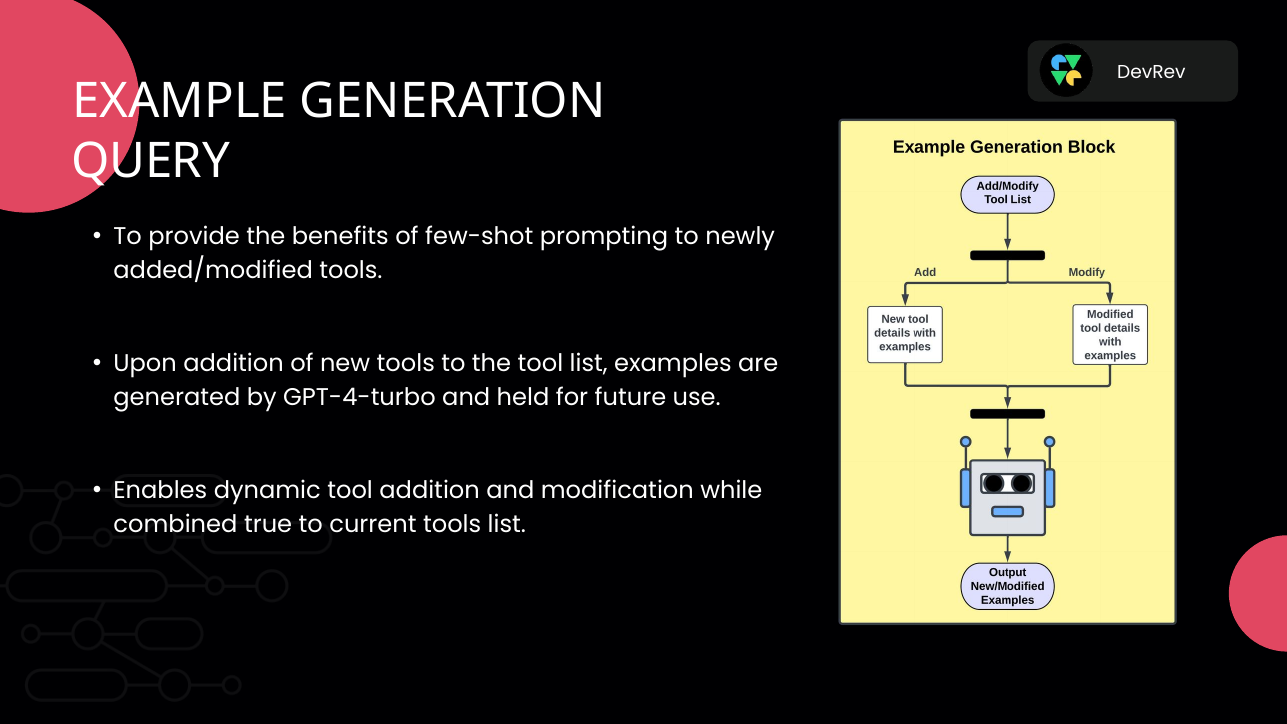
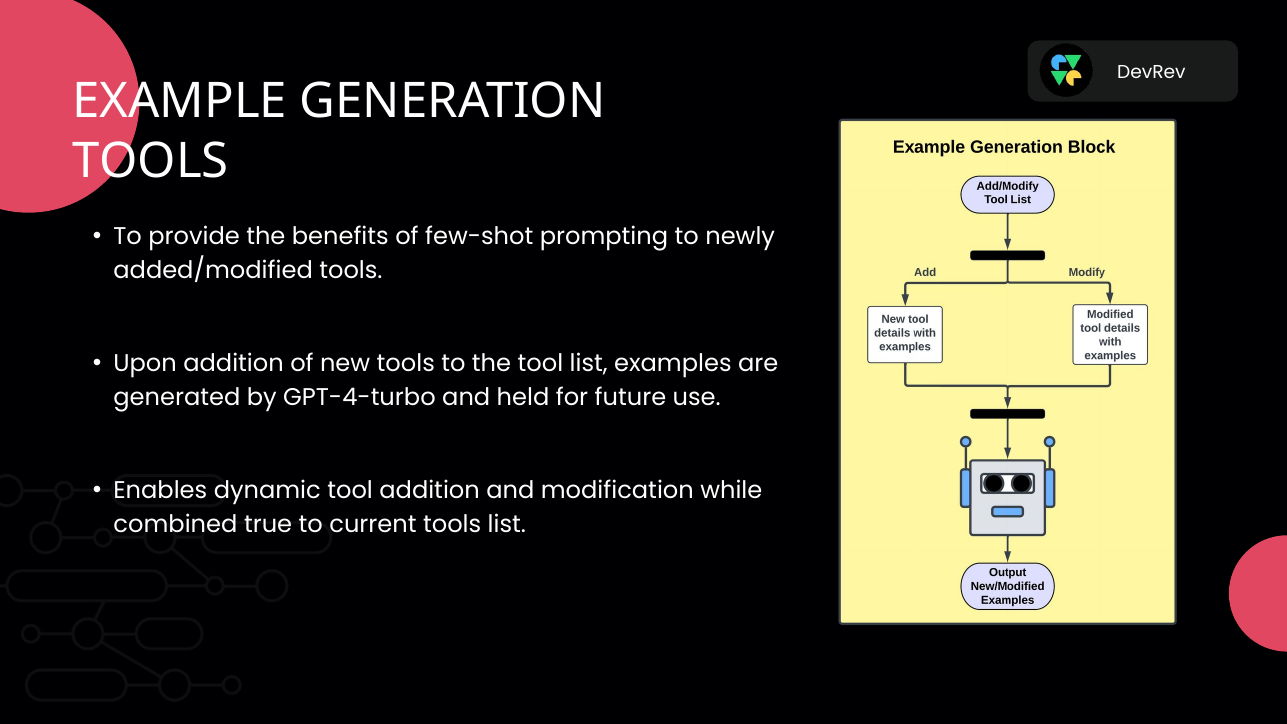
QUERY: QUERY -> TOOLS (151, 162)
